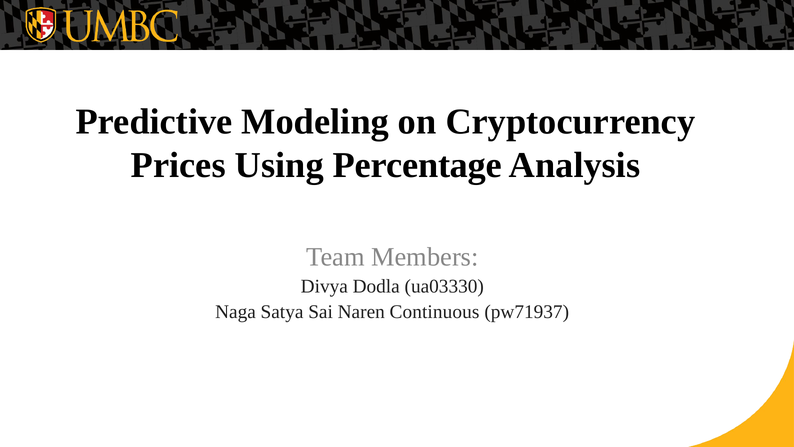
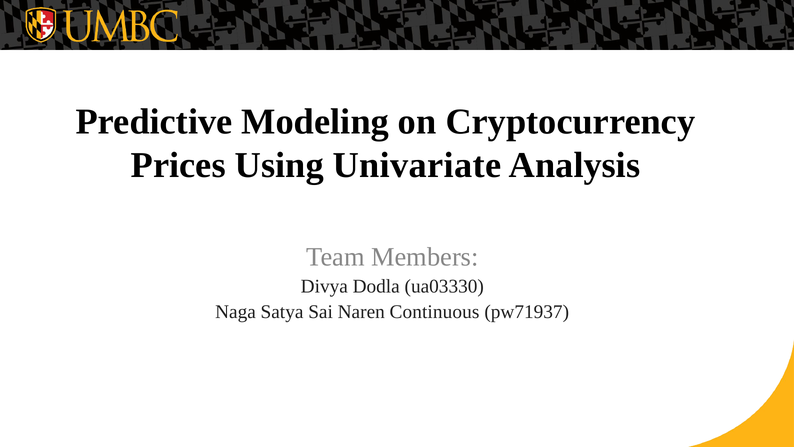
Percentage: Percentage -> Univariate (417, 165)
